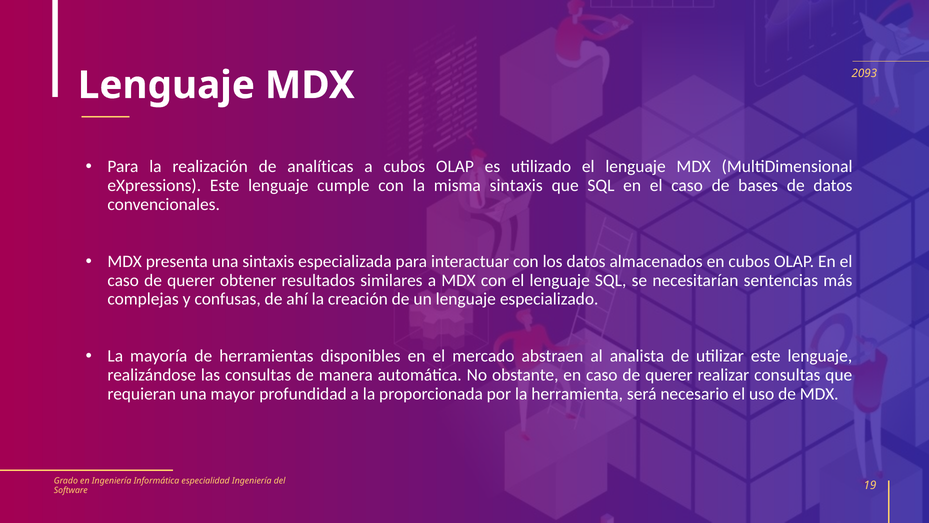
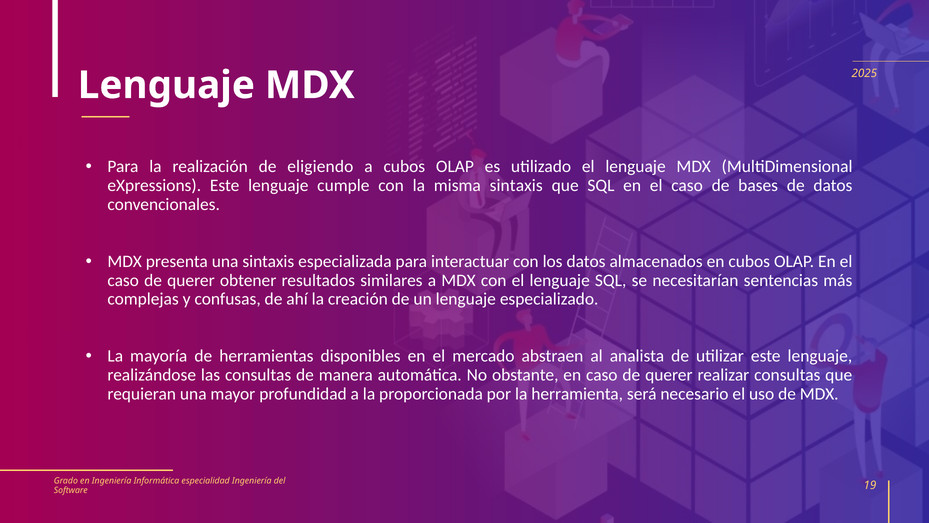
2093: 2093 -> 2025 (864, 73)
analíticas: analíticas -> eligiendo (320, 167)
